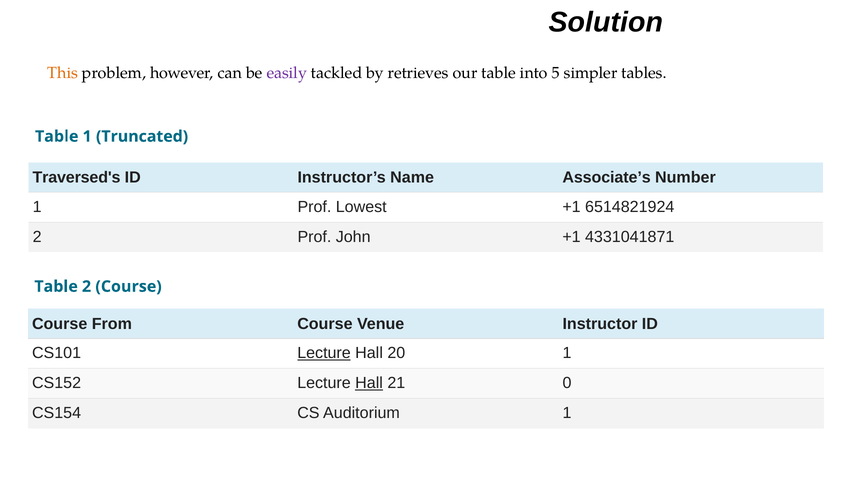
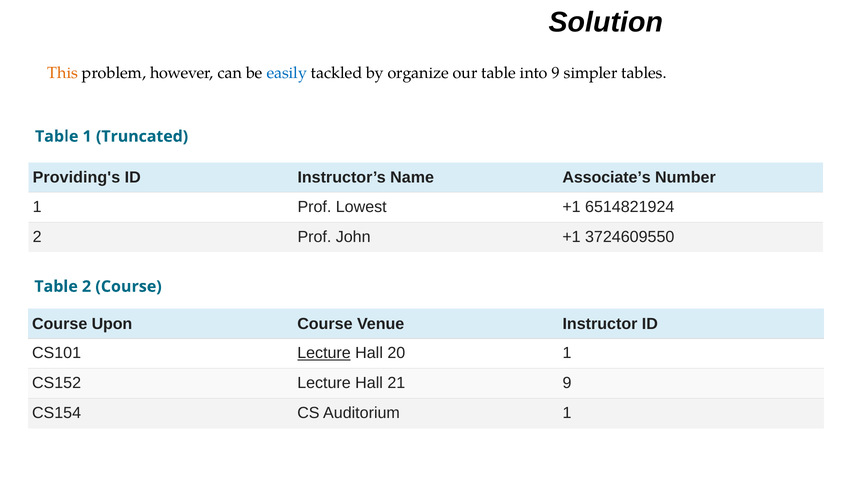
easily colour: purple -> blue (287, 73)
retrieves: retrieves -> organize (418, 73)
into 5: 5 -> 9 (556, 73)
Traversed's: Traversed's -> Providing's (76, 178)
4331041871: 4331041871 -> 3724609550 (630, 237)
From: From -> Upon (112, 324)
Hall underline: present -> none (369, 383)
21 0: 0 -> 9 (567, 383)
